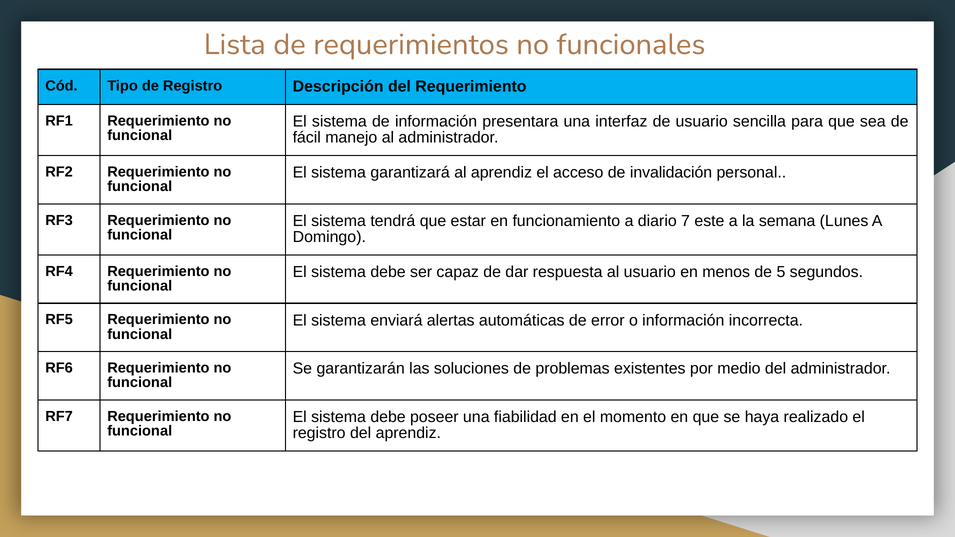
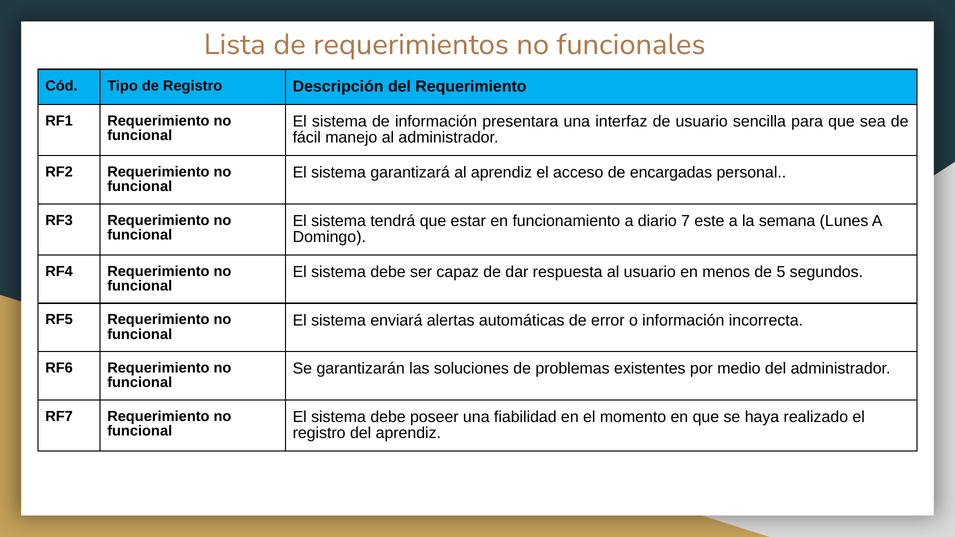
invalidación: invalidación -> encargadas (671, 173)
